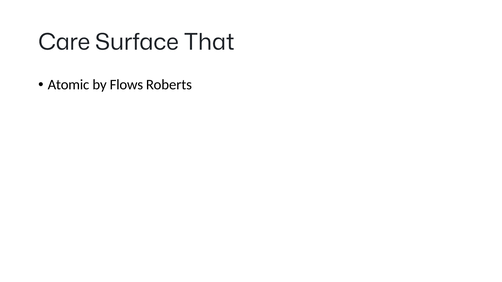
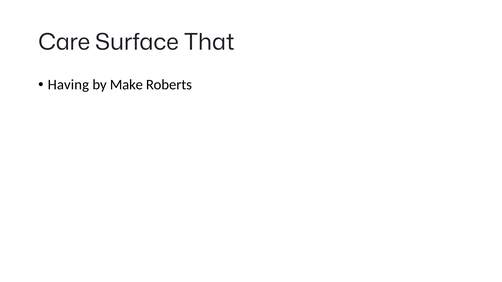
Atomic: Atomic -> Having (68, 85)
Flows: Flows -> Make (126, 85)
